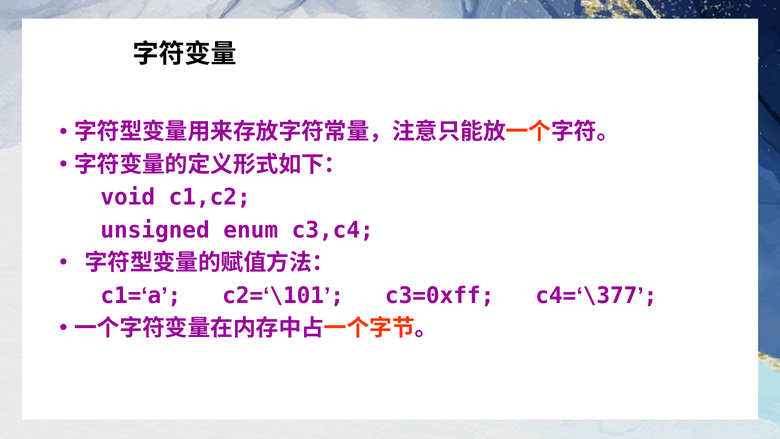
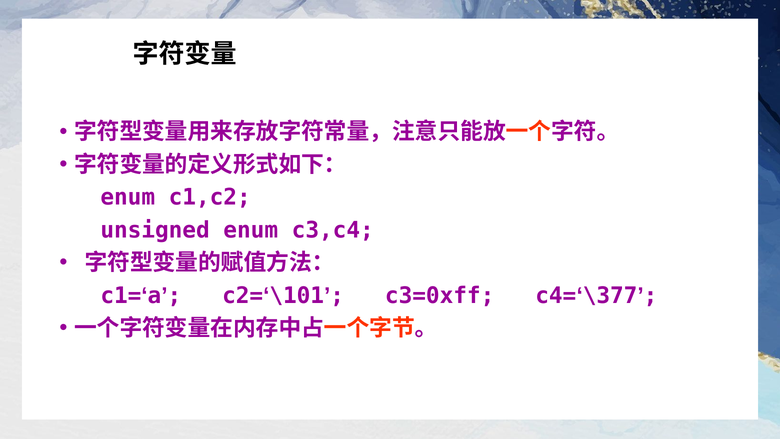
void: void -> enum (128, 197)
